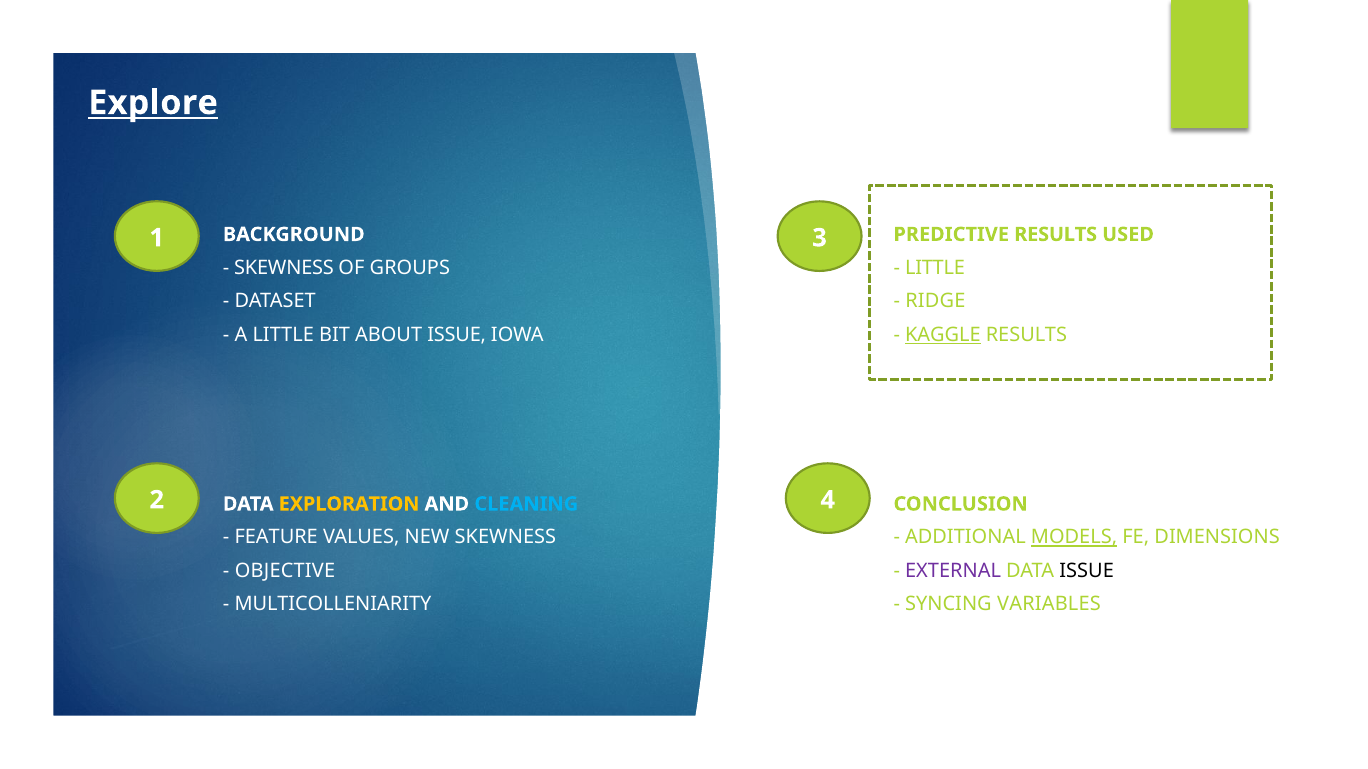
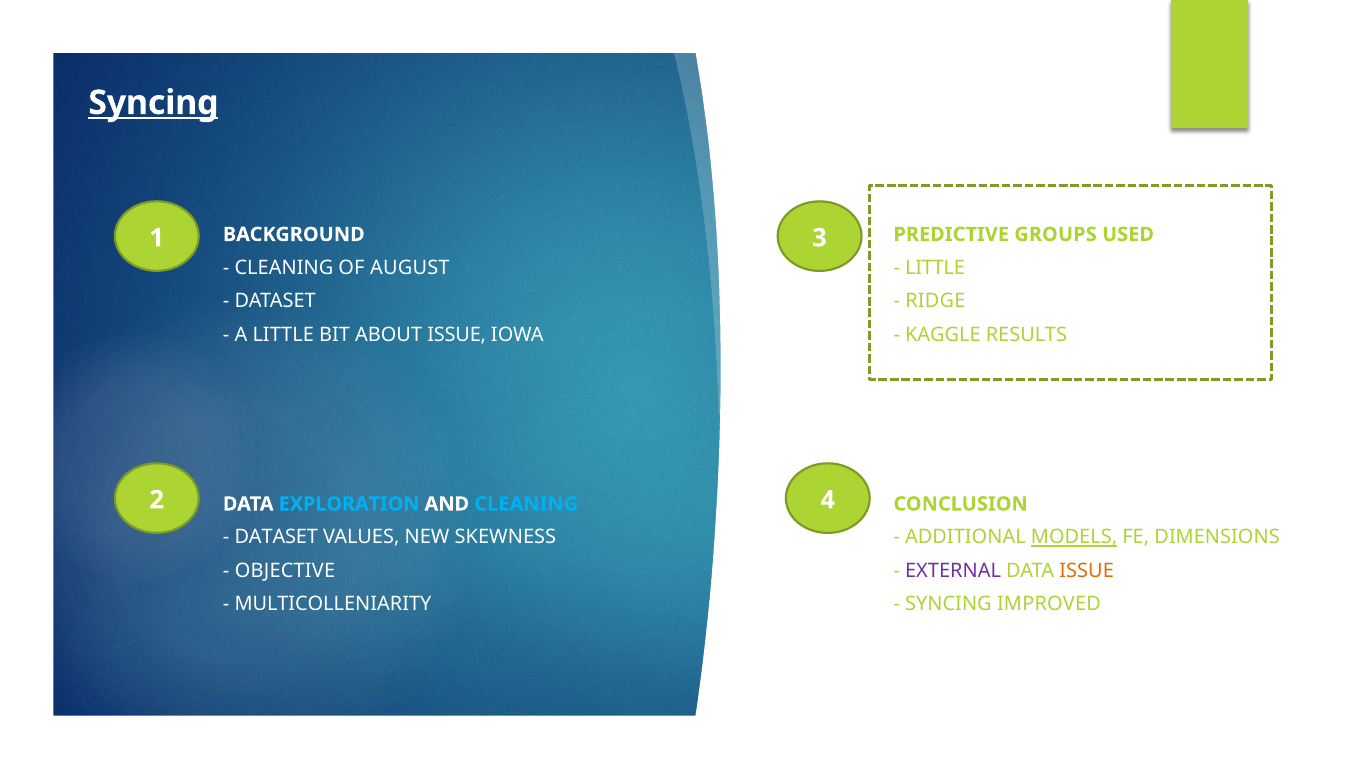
Explore: Explore -> Syncing (153, 103)
PREDICTIVE RESULTS: RESULTS -> GROUPS (1055, 235)
SKEWNESS: SKEWNESS -> CLEANING (284, 268)
GROUPS: GROUPS -> AUGUST (410, 268)
KAGGLE underline: present -> none (943, 335)
EXPLORATION colour: yellow -> light blue (349, 504)
FEATURE: FEATURE -> DATASET (276, 538)
ISSUE colour: black -> orange (1087, 571)
VARIABLES: VARIABLES -> IMPROVED (1049, 605)
